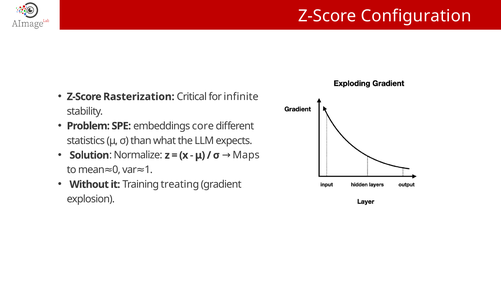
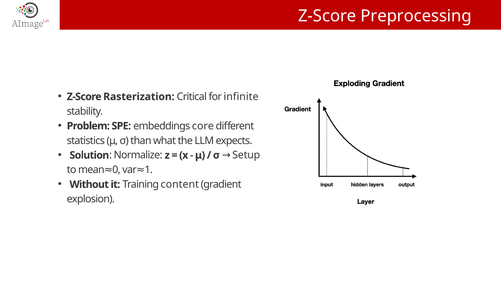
Configuration: Configuration -> Preprocessing (416, 16)
Maps: Maps -> Setup (246, 155)
treating: treating -> content (180, 184)
